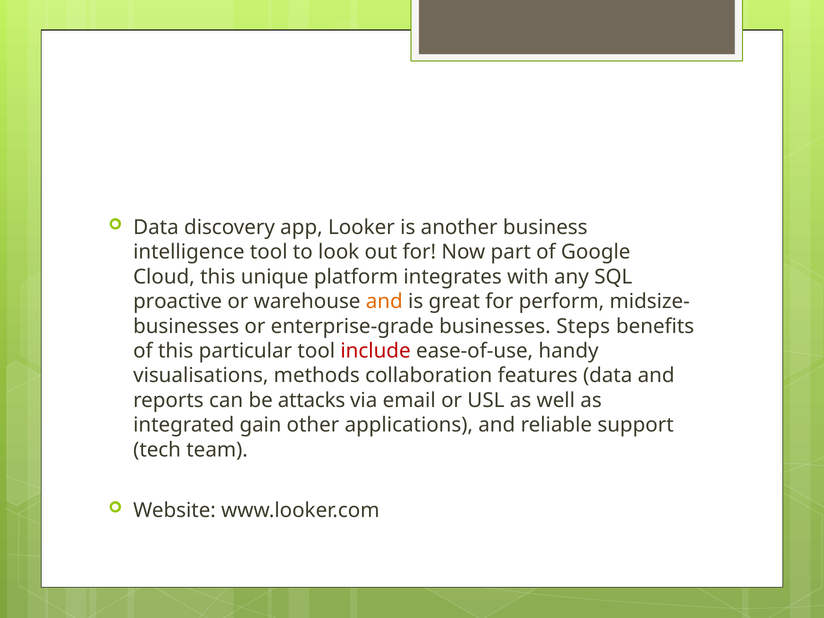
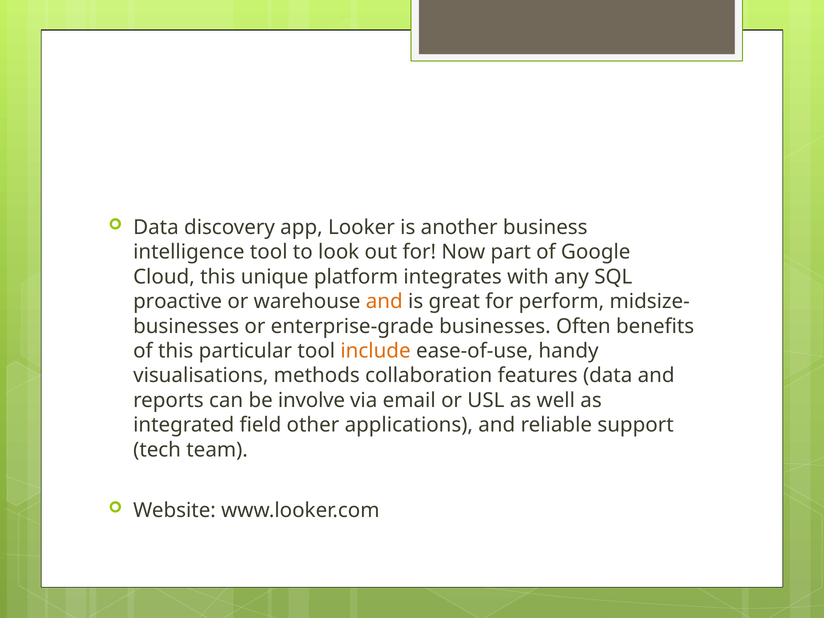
Steps: Steps -> Often (583, 326)
include colour: red -> orange (376, 351)
attacks: attacks -> involve (312, 400)
gain: gain -> field (260, 425)
